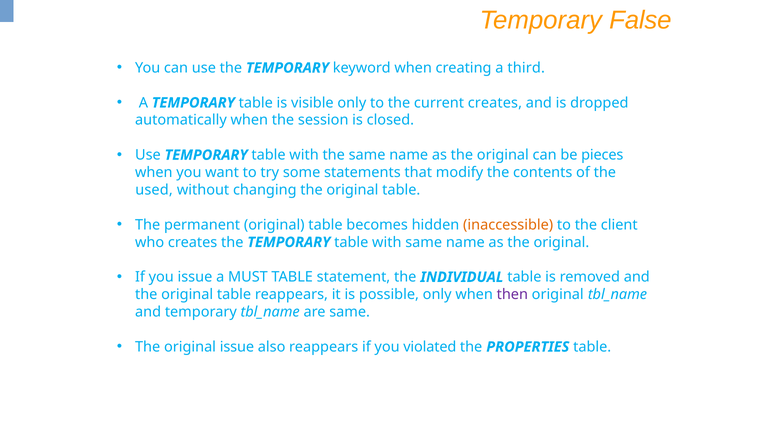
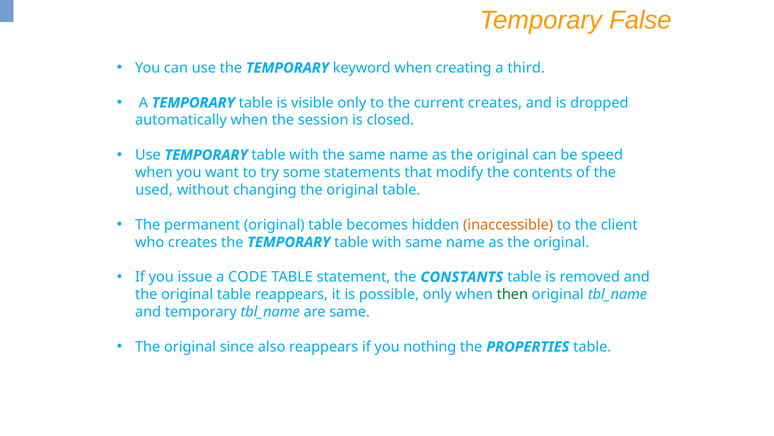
pieces: pieces -> speed (602, 155)
MUST: MUST -> CODE (248, 277)
INDIVIDUAL: INDIVIDUAL -> CONSTANTS (462, 277)
then colour: purple -> green (512, 294)
original issue: issue -> since (237, 346)
violated: violated -> nothing (430, 346)
